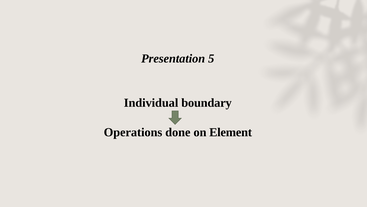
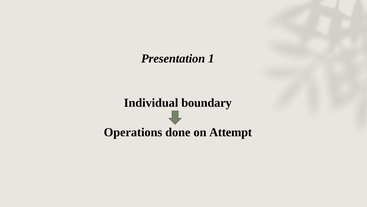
5: 5 -> 1 (211, 58)
Element: Element -> Attempt (231, 132)
